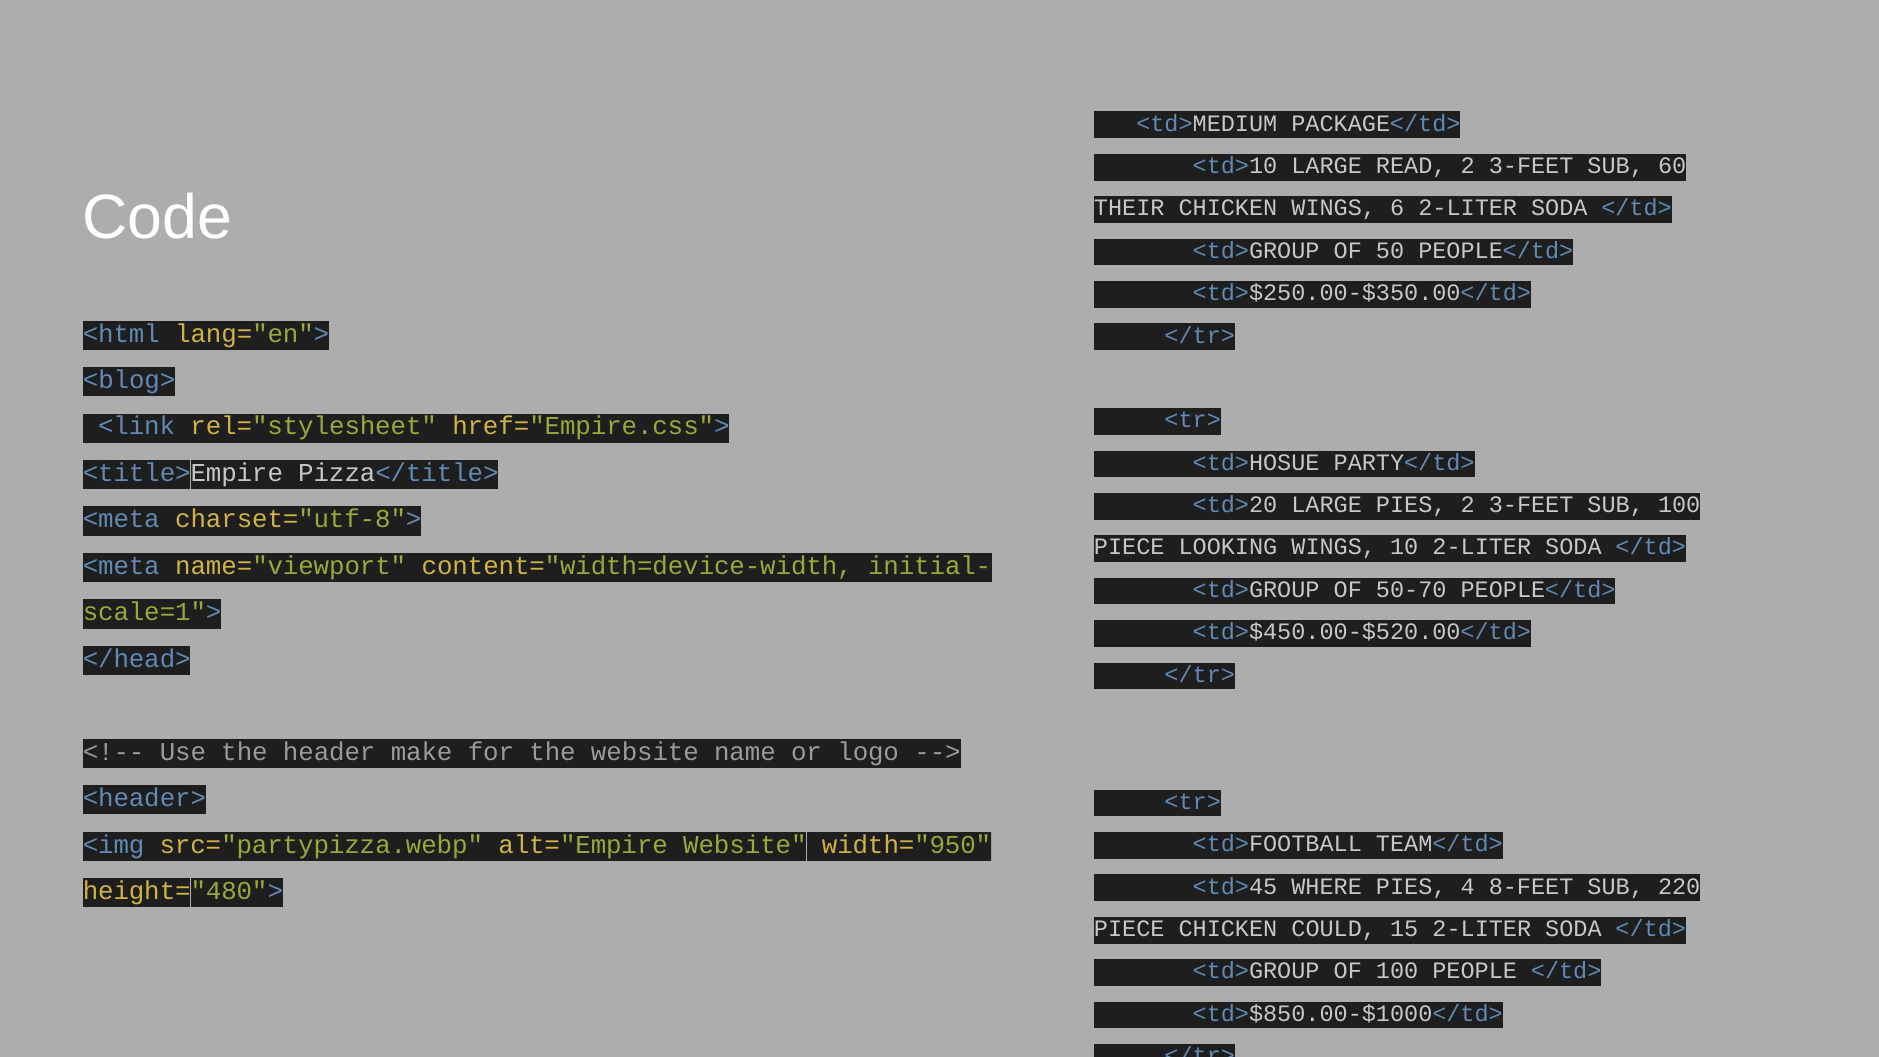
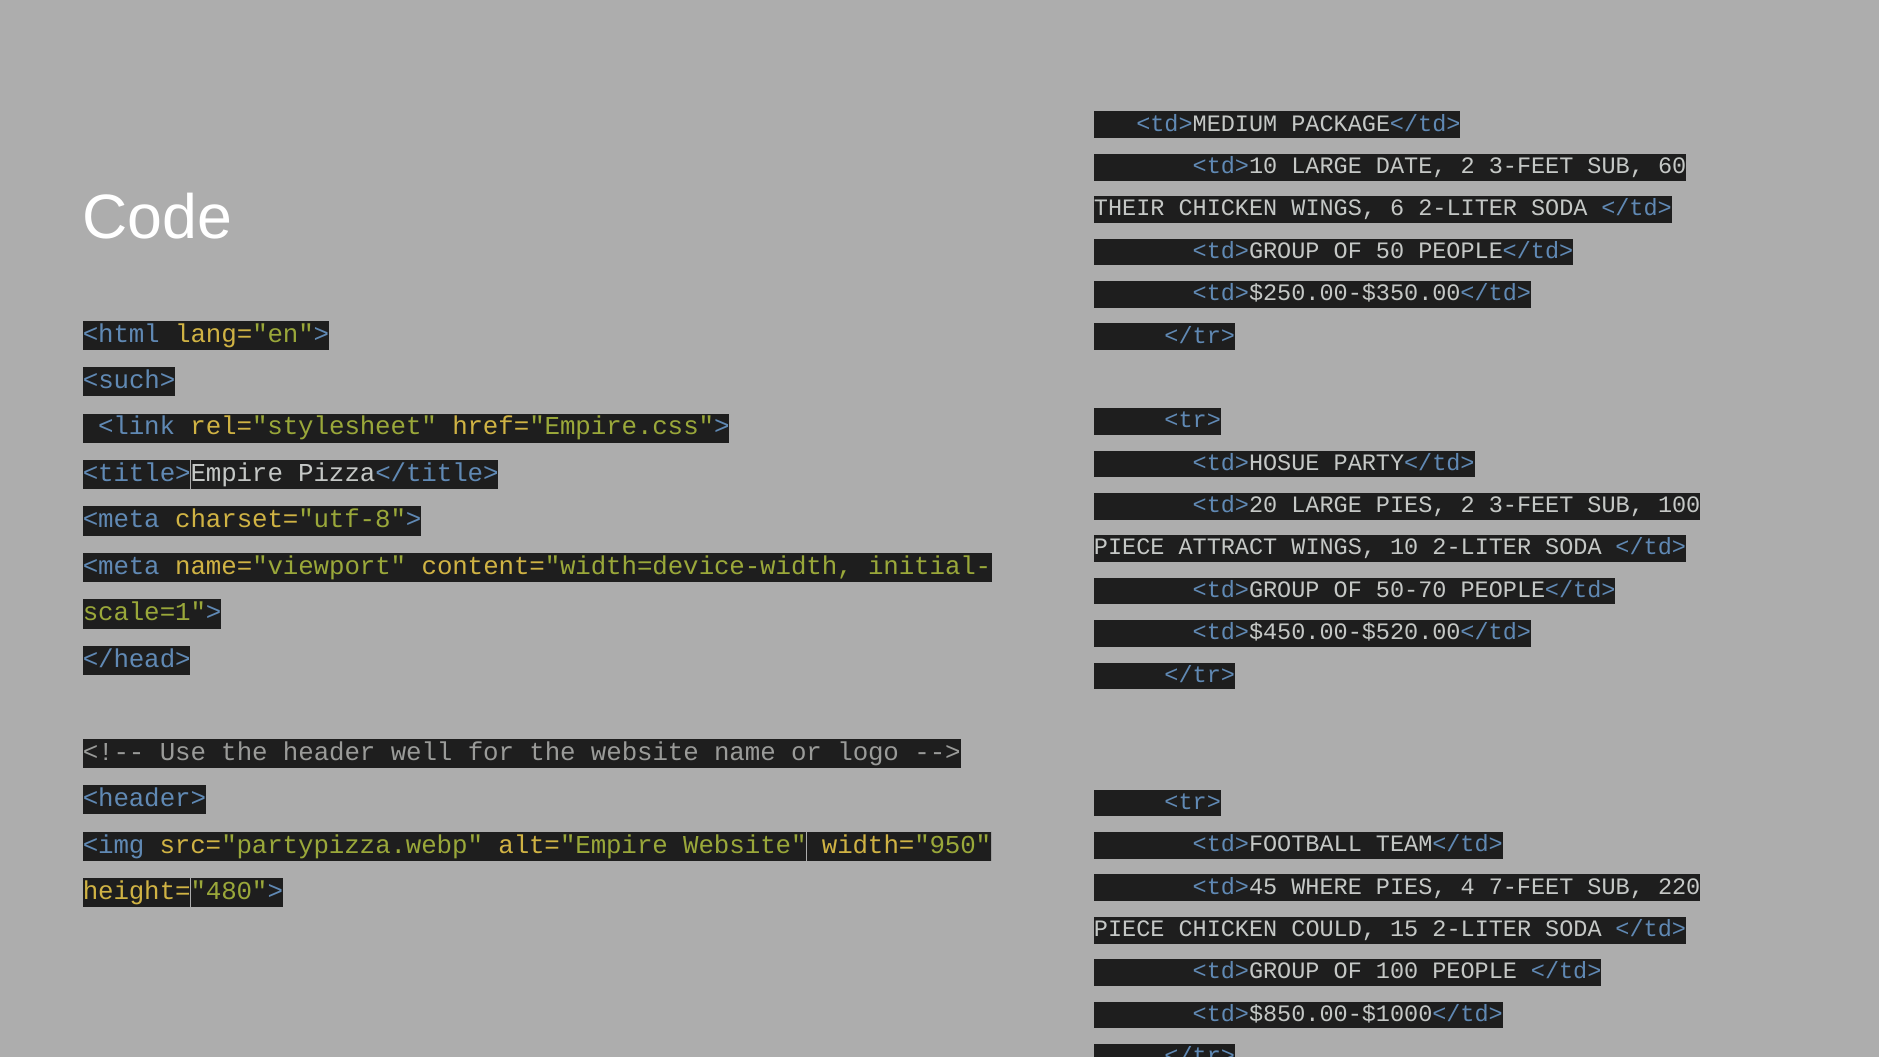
READ: READ -> DATE (1411, 166)
<blog>: <blog> -> <such> (129, 380)
LOOKING: LOOKING -> ATTRACT (1228, 547)
make: make -> well (422, 752)
8-FEET: 8-FEET -> 7-FEET (1531, 886)
